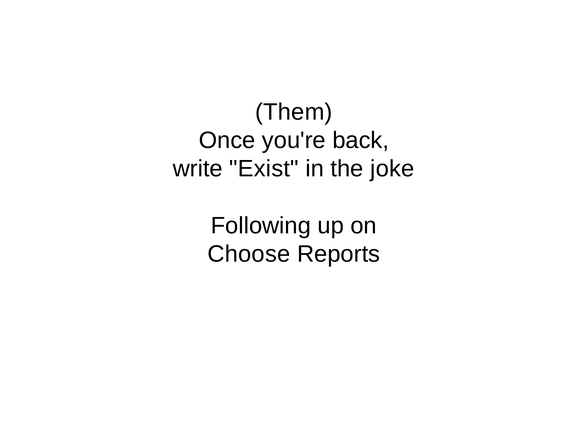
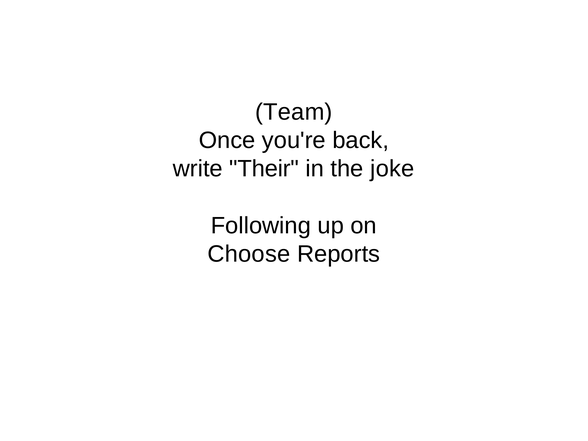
Them: Them -> Team (294, 112)
Exist: Exist -> Their (264, 169)
